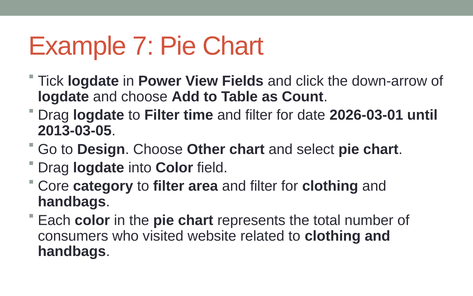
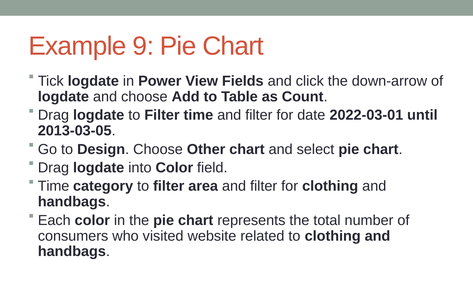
7: 7 -> 9 (143, 46)
2026-03-01: 2026-03-01 -> 2022-03-01 (366, 115)
Core: Core -> Time (54, 186)
